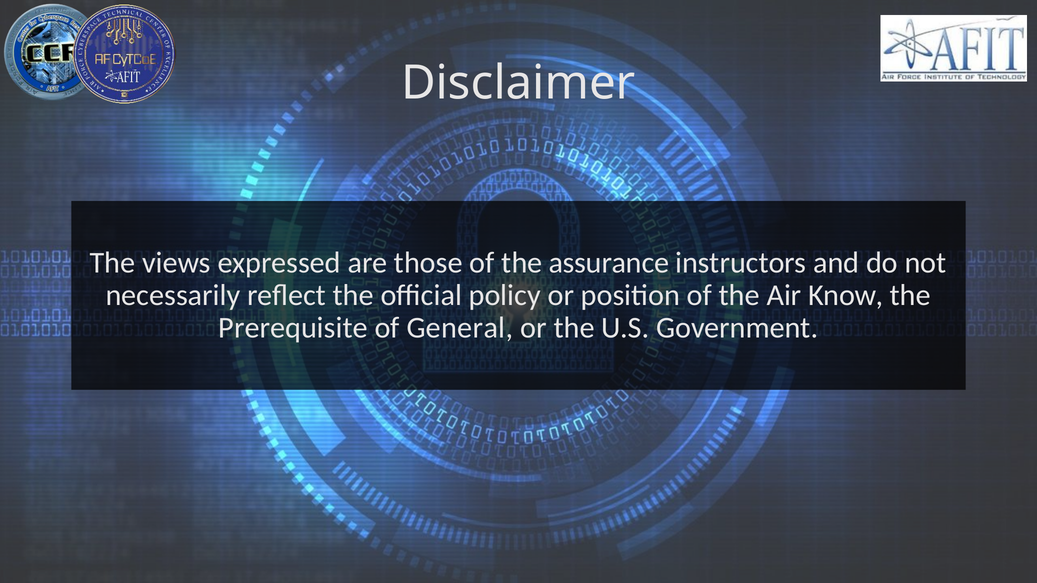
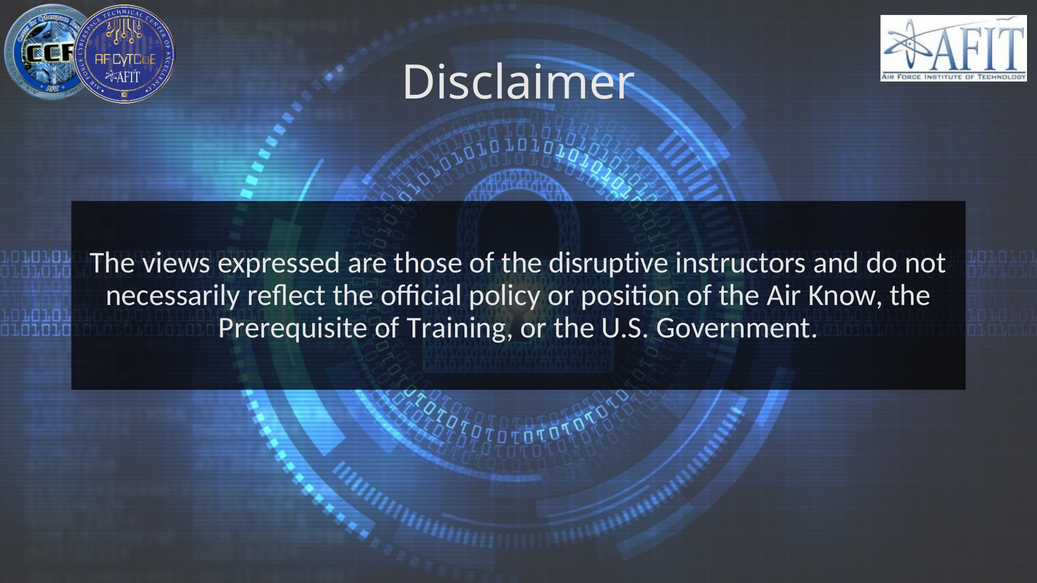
assurance: assurance -> disruptive (609, 263)
General: General -> Training (460, 328)
